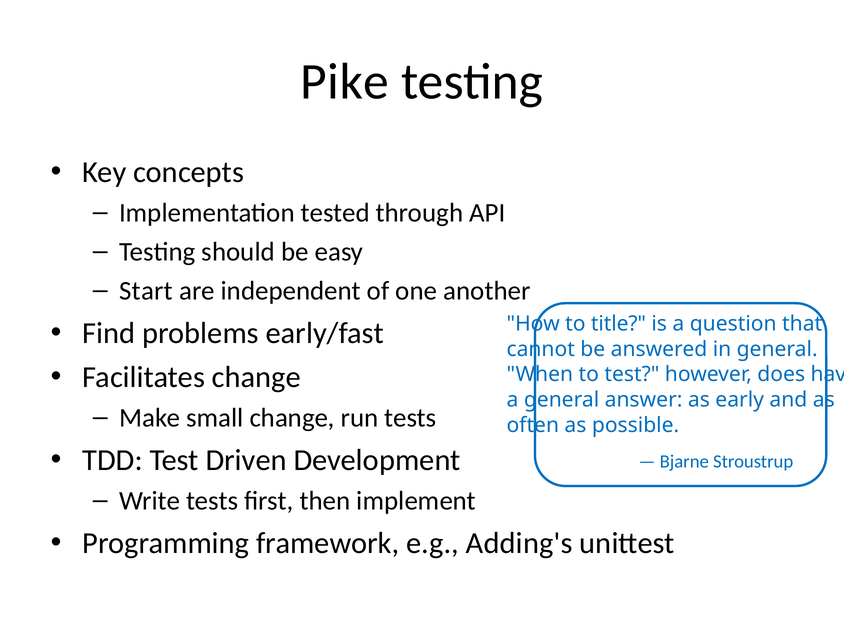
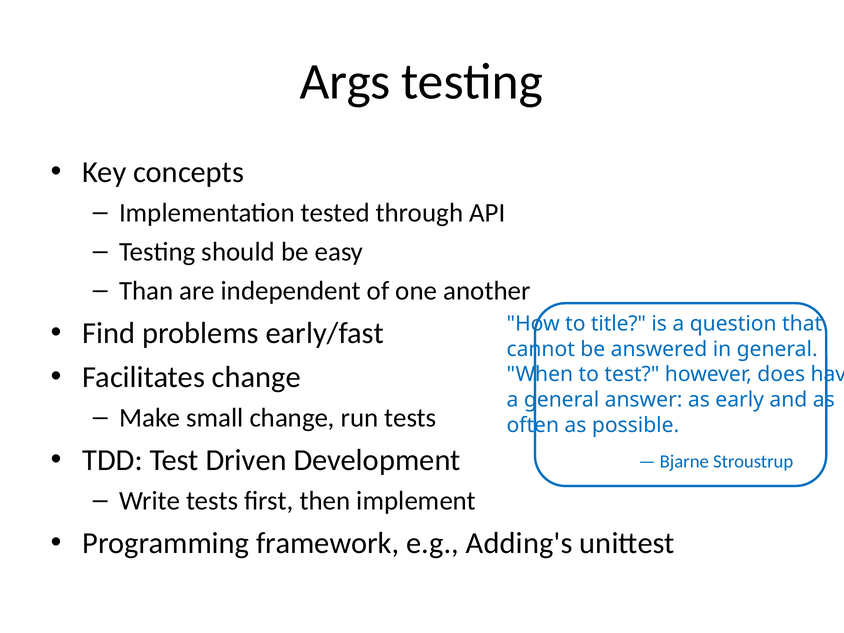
Pike: Pike -> Args (345, 82)
Start: Start -> Than (146, 291)
